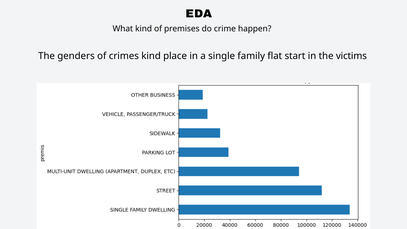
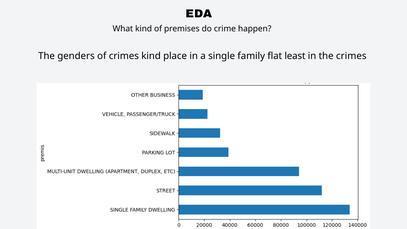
start: start -> least (295, 56)
the victims: victims -> crimes (351, 56)
